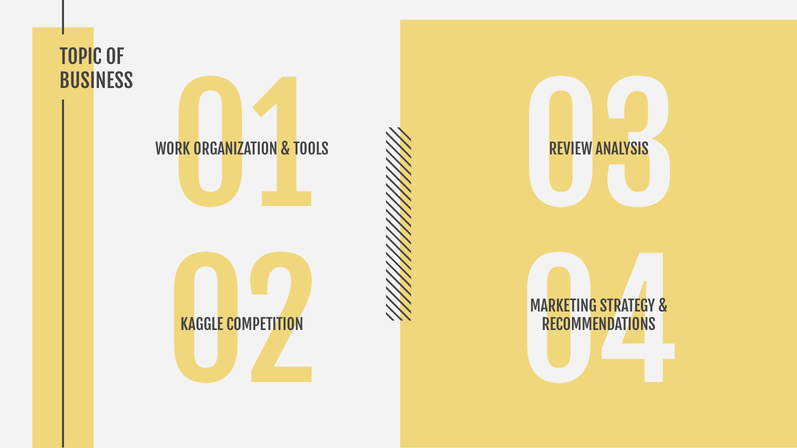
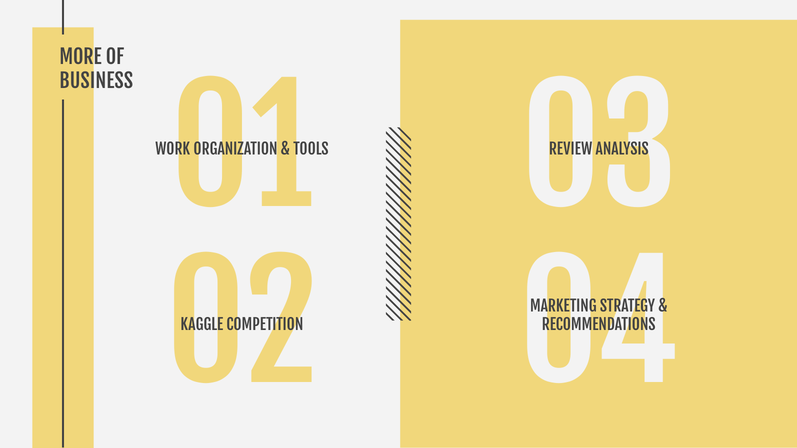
TOPIC: TOPIC -> MORE (80, 58)
